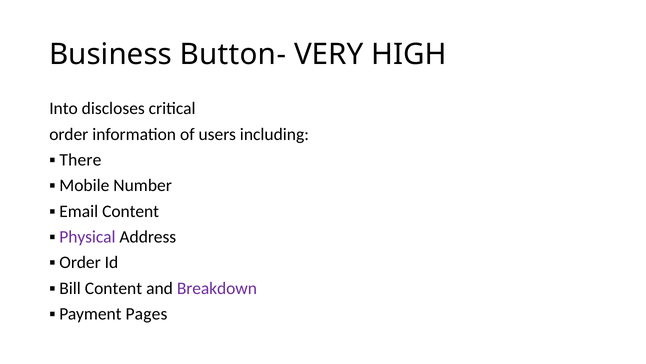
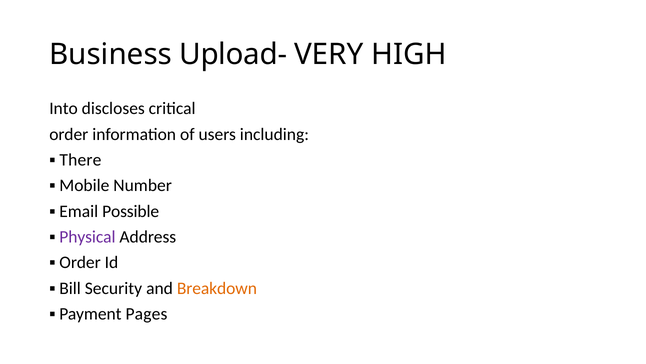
Button-: Button- -> Upload- (233, 54)
Email Content: Content -> Possible (131, 211)
Bill Content: Content -> Security (113, 288)
Breakdown colour: purple -> orange (217, 288)
